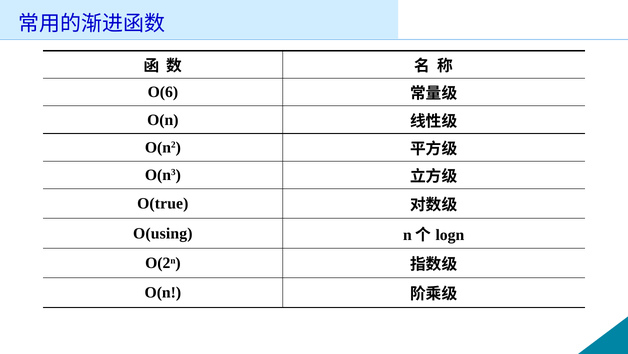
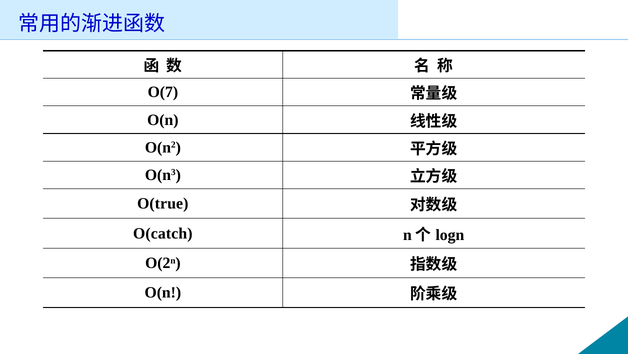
O(6: O(6 -> O(7 (163, 92)
O(using: O(using -> O(catch (163, 233)
